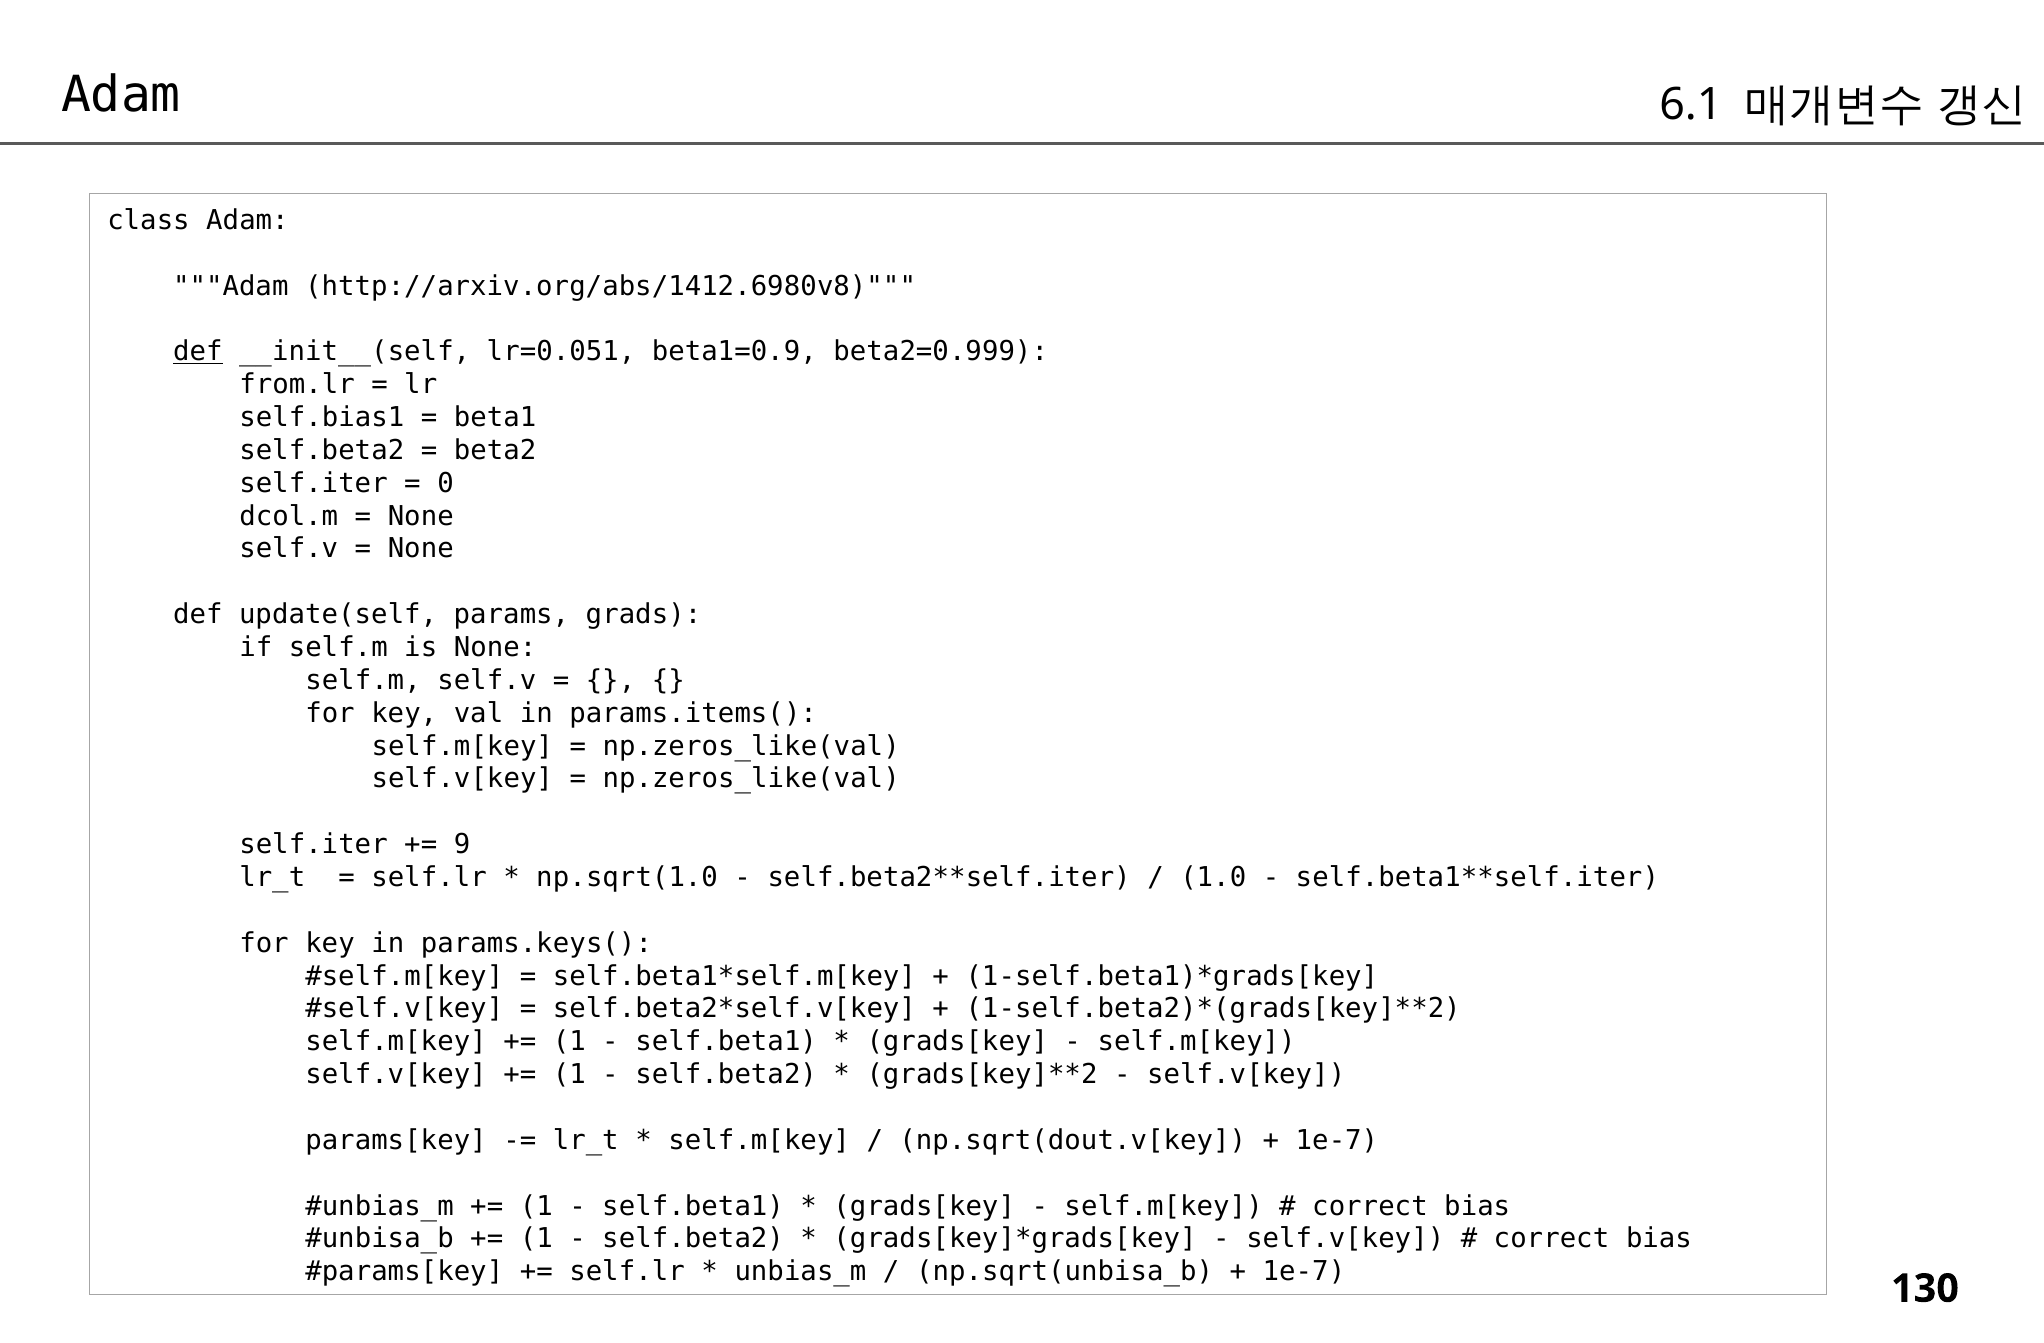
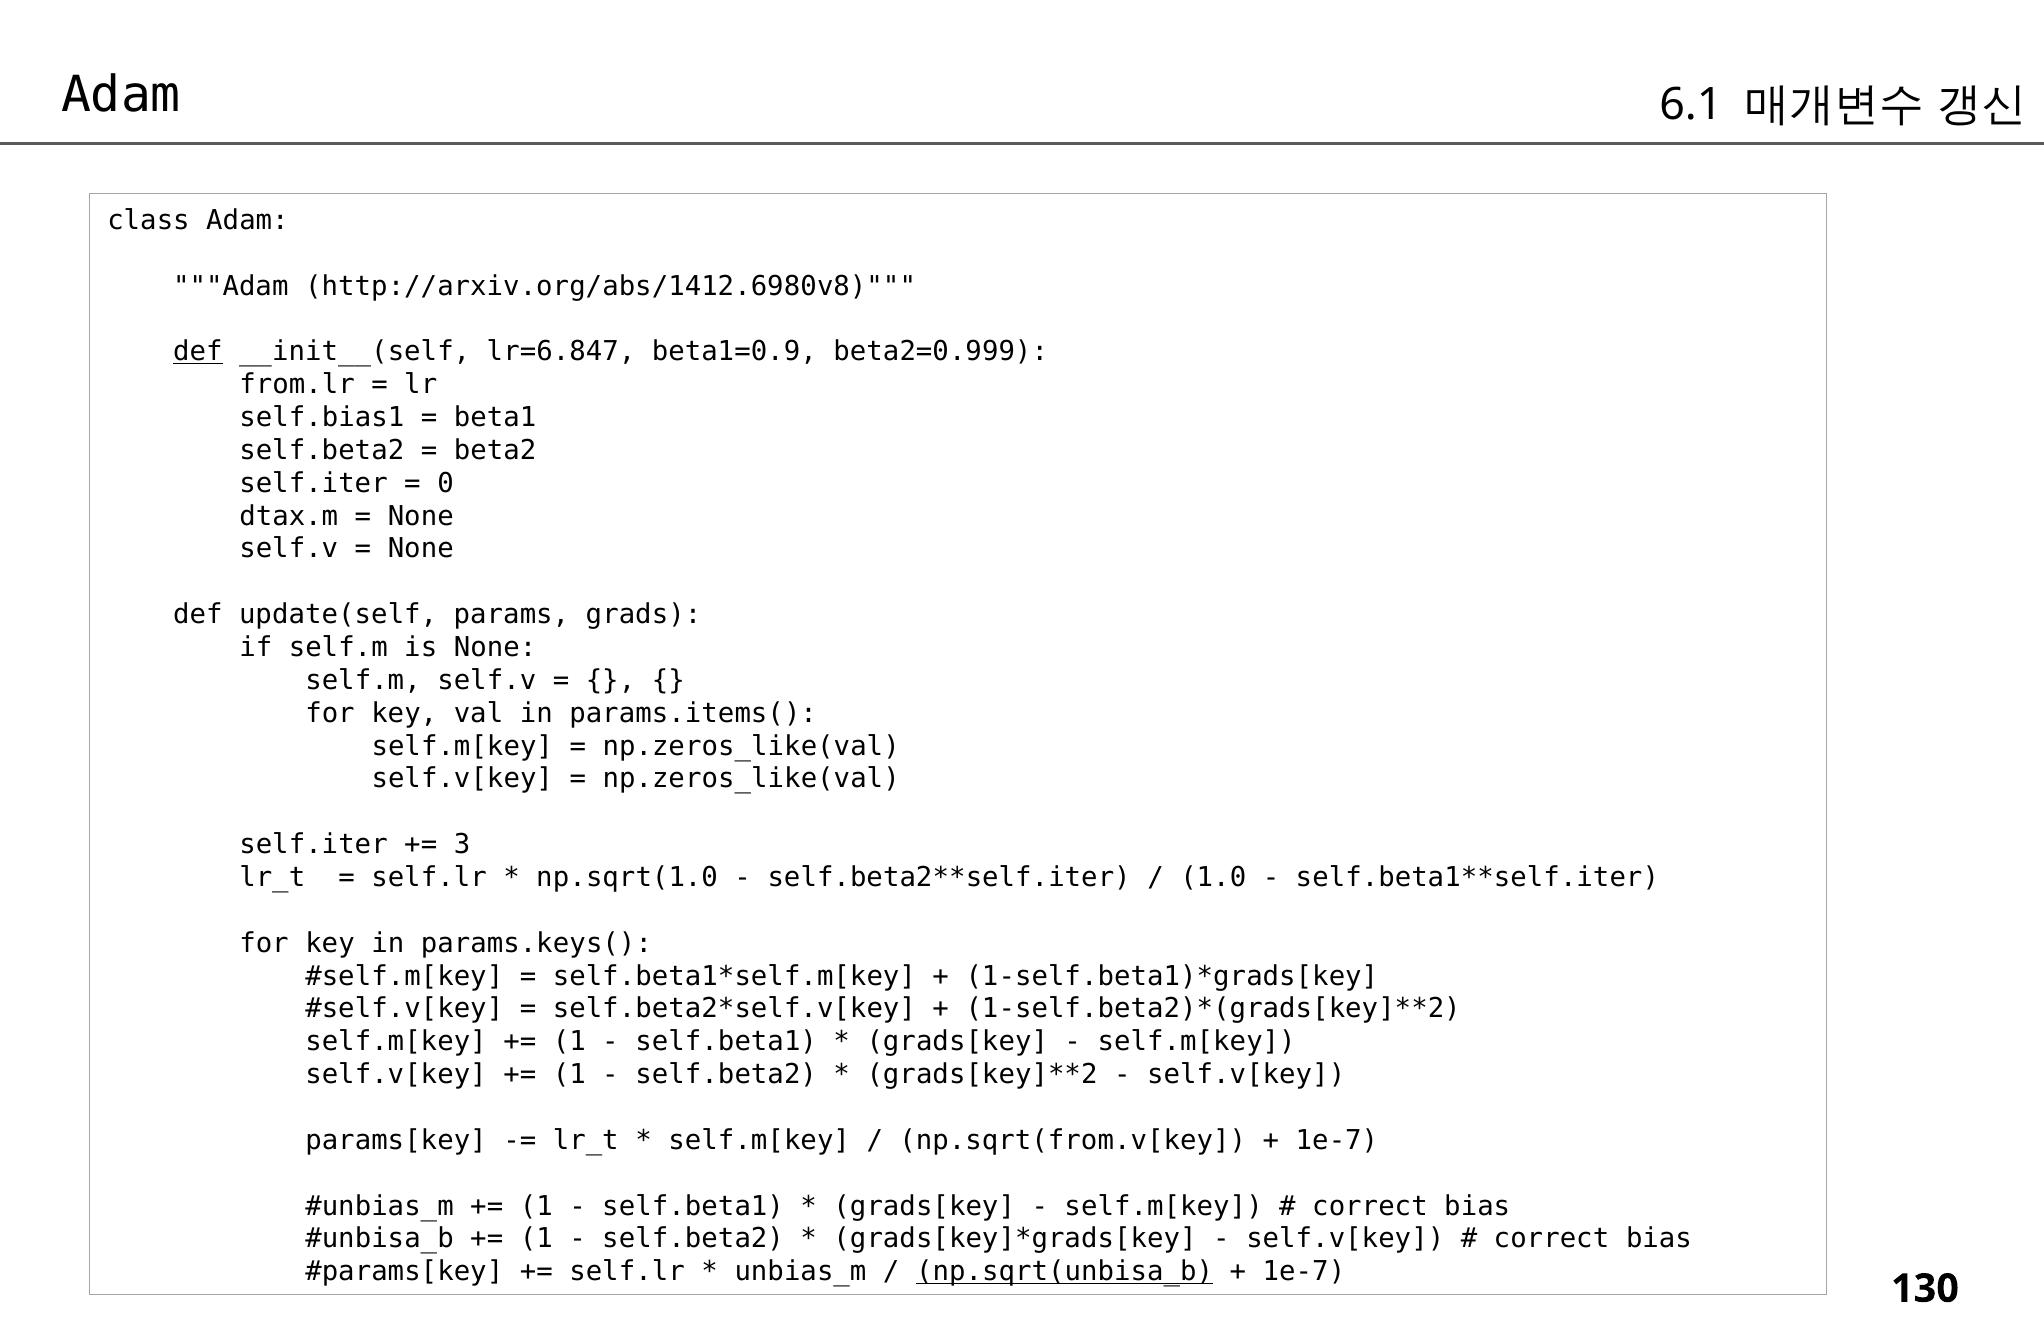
lr=0.051: lr=0.051 -> lr=6.847 (561, 352)
dcol.m: dcol.m -> dtax.m (289, 516)
9: 9 -> 3 (462, 844)
np.sqrt(dout.v[key: np.sqrt(dout.v[key -> np.sqrt(from.v[key (1073, 1140)
np.sqrt(unbisa_b underline: none -> present (1065, 1271)
